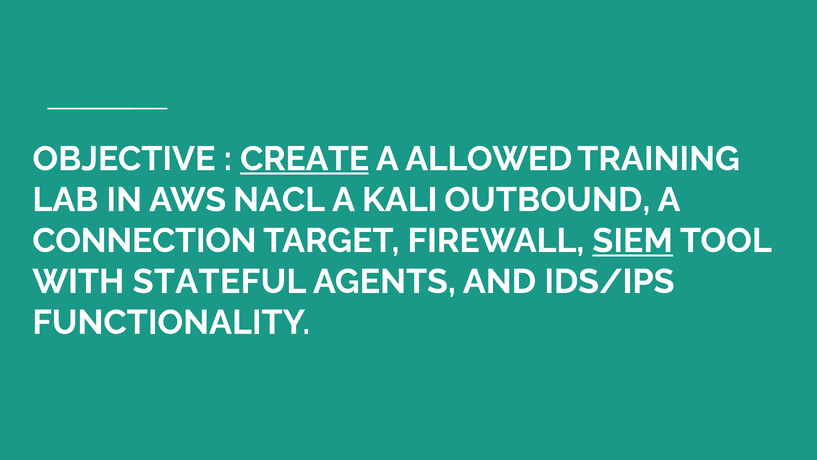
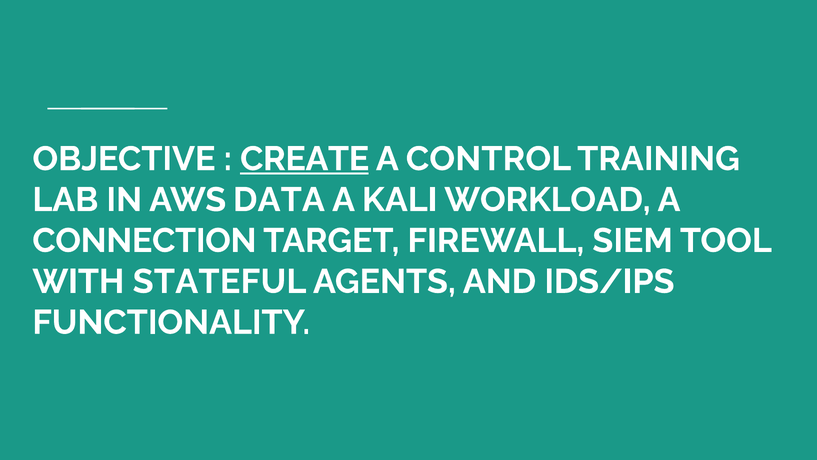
ALLOWED: ALLOWED -> CONTROL (489, 159)
NACL: NACL -> DATA (279, 200)
OUTBOUND: OUTBOUND -> WORKLOAD (547, 200)
SIEM underline: present -> none (633, 241)
